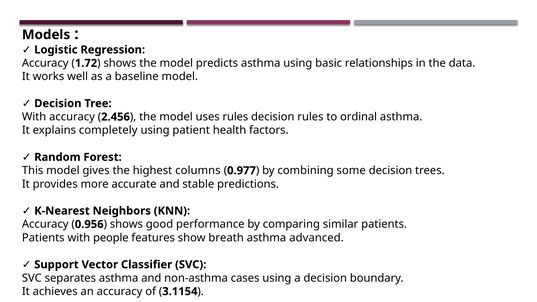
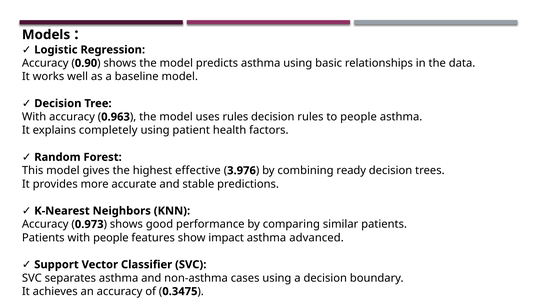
1.72: 1.72 -> 0.90 (86, 63)
2.456: 2.456 -> 0.963 (116, 117)
to ordinal: ordinal -> people (359, 117)
columns: columns -> effective (198, 171)
0.977: 0.977 -> 3.976 (242, 171)
some: some -> ready (351, 171)
0.956: 0.956 -> 0.973 (89, 224)
breath: breath -> impact (226, 238)
3.1154: 3.1154 -> 0.3475 (180, 291)
